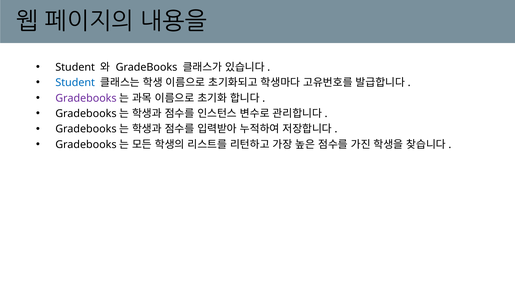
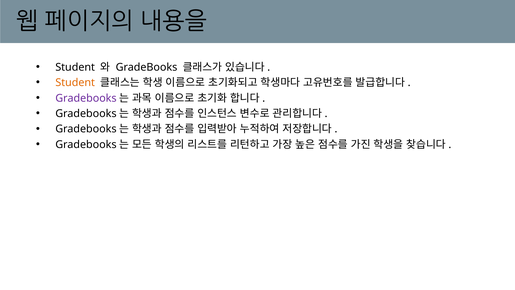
Student colour: blue -> orange (75, 83)
